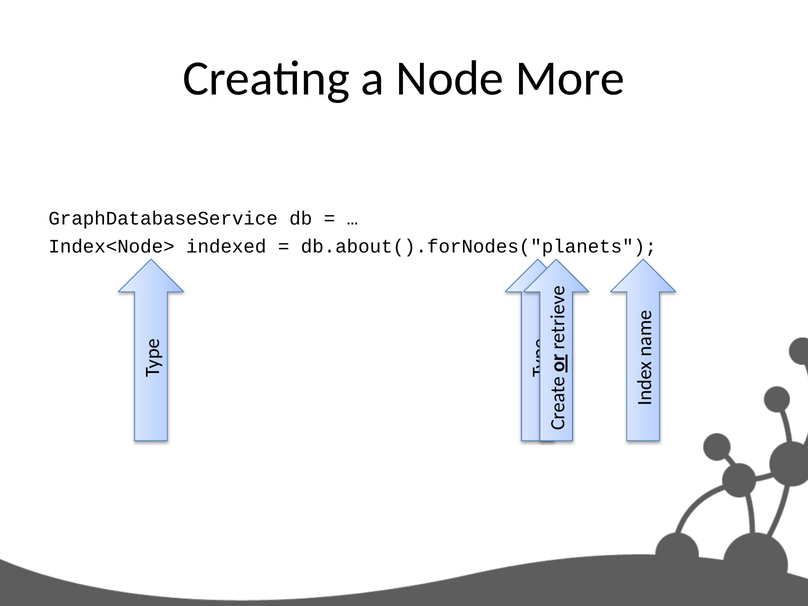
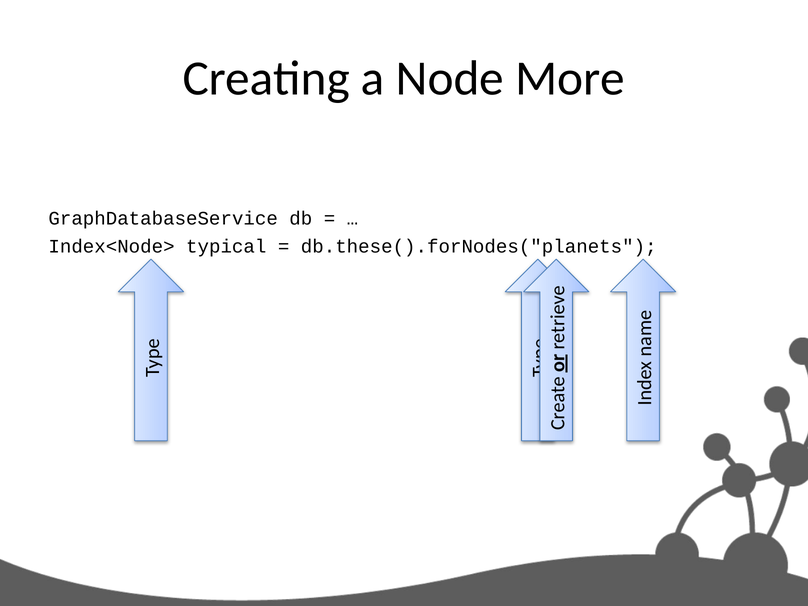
indexed: indexed -> typical (226, 246)
db.about().forNodes("planets: db.about().forNodes("planets -> db.these().forNodes("planets (479, 246)
